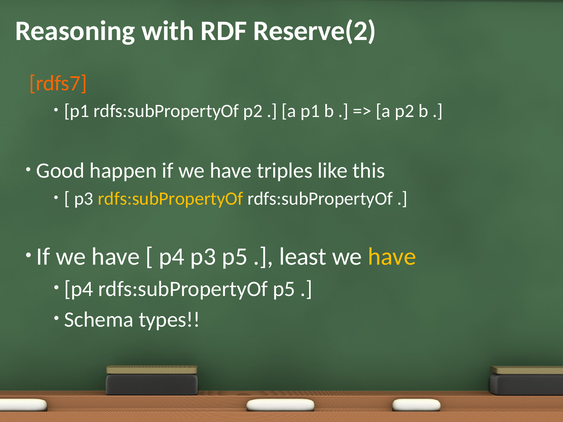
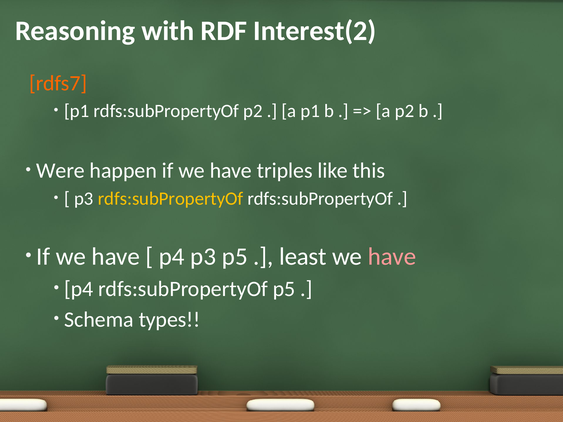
Reserve(2: Reserve(2 -> Interest(2 (315, 31)
Good: Good -> Were (61, 171)
have colour: yellow -> pink (392, 257)
